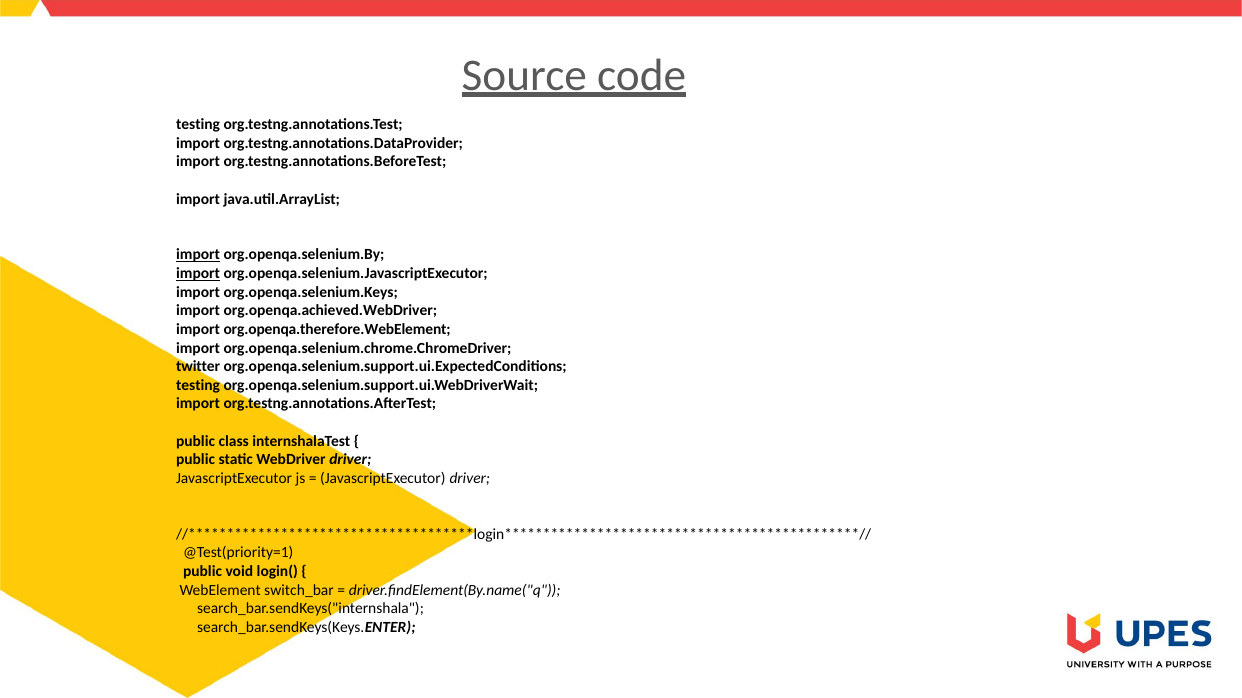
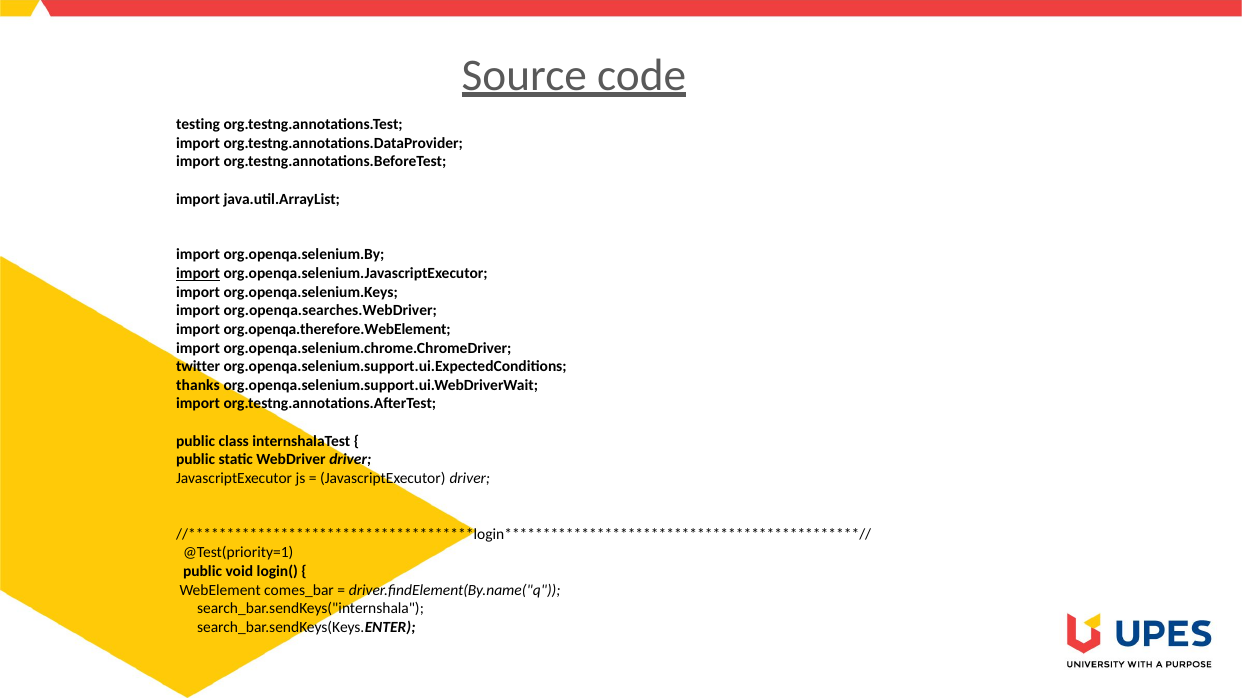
import underline: present -> none (198, 255)
org.openqa.achieved.WebDriver: org.openqa.achieved.WebDriver -> org.openqa.searches.WebDriver (330, 311)
testing: testing -> thanks (198, 385)
switch_bar: switch_bar -> comes_bar (299, 590)
